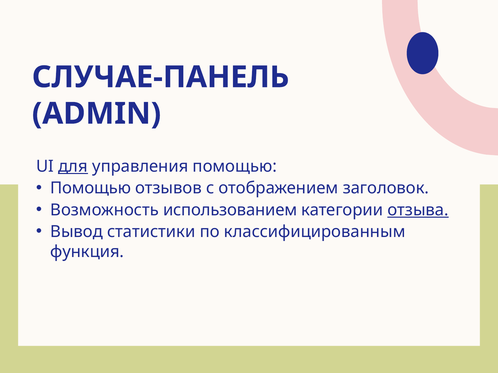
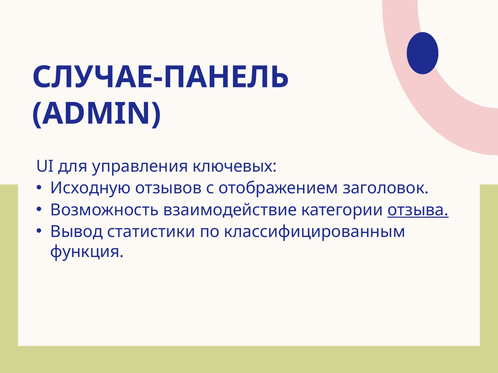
для underline: present -> none (73, 167)
управления помощью: помощью -> ключевых (235, 167)
Помощью: Помощью -> Исходную (91, 188)
использованием: использованием -> взаимодействие (230, 210)
